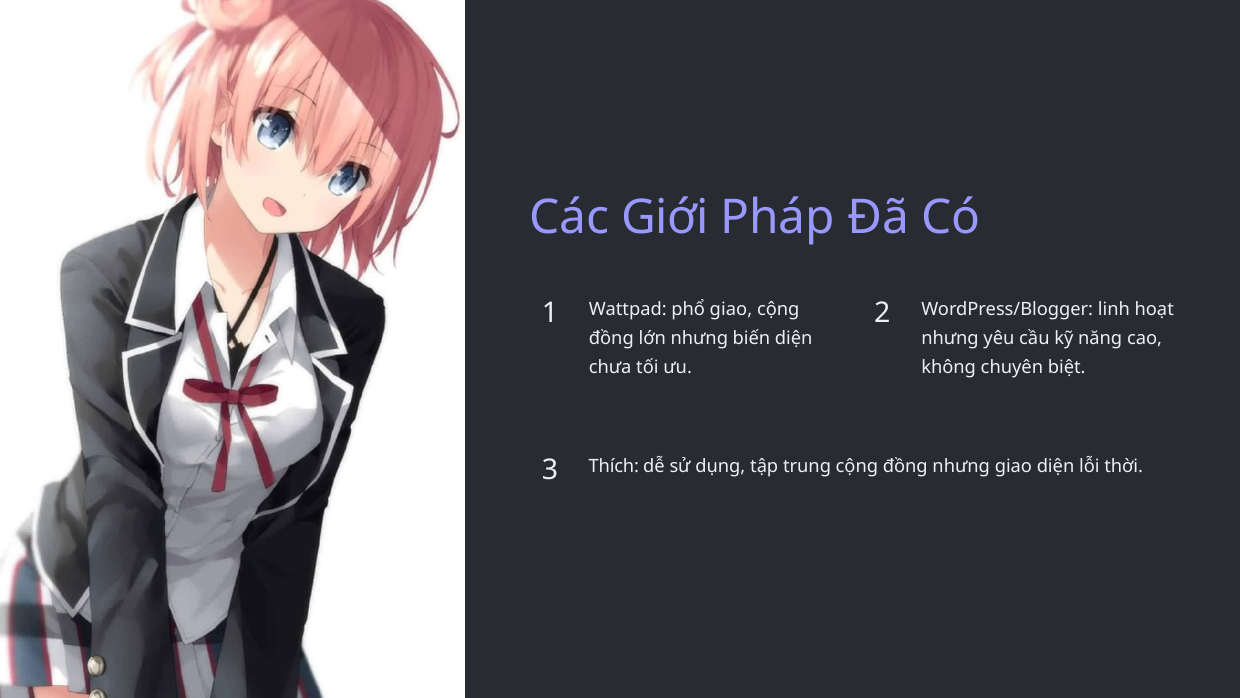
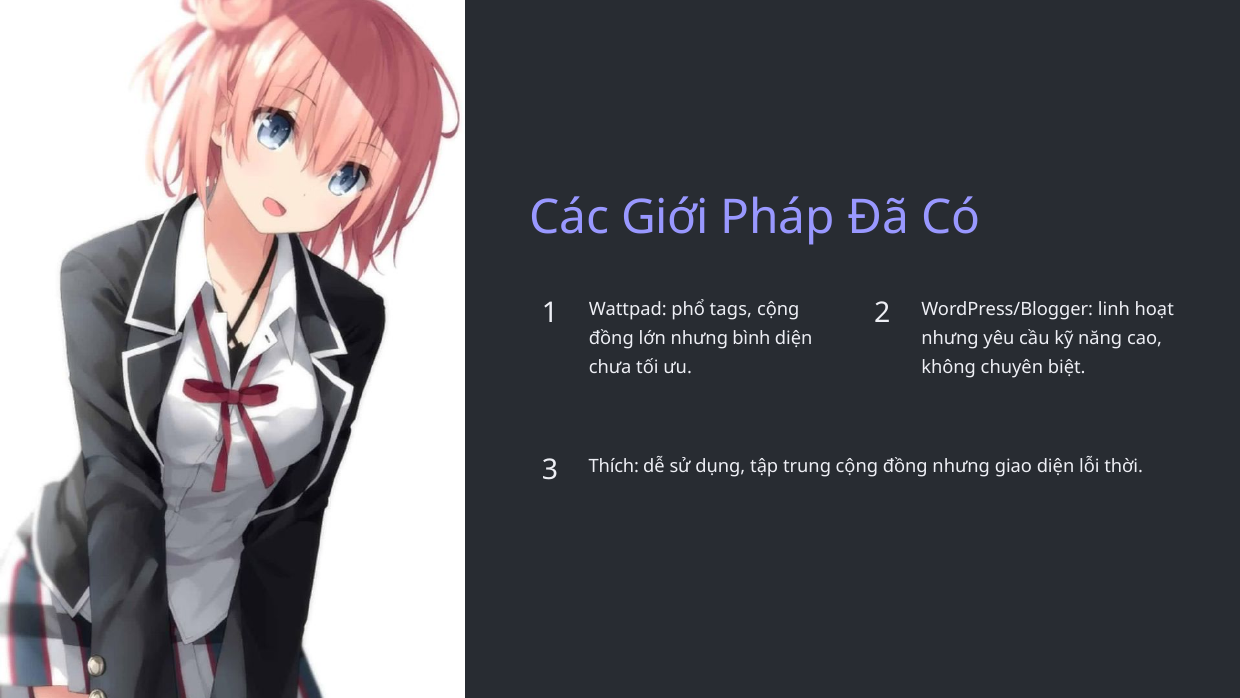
phổ giao: giao -> tags (731, 309)
biến: biến -> bình (751, 338)
